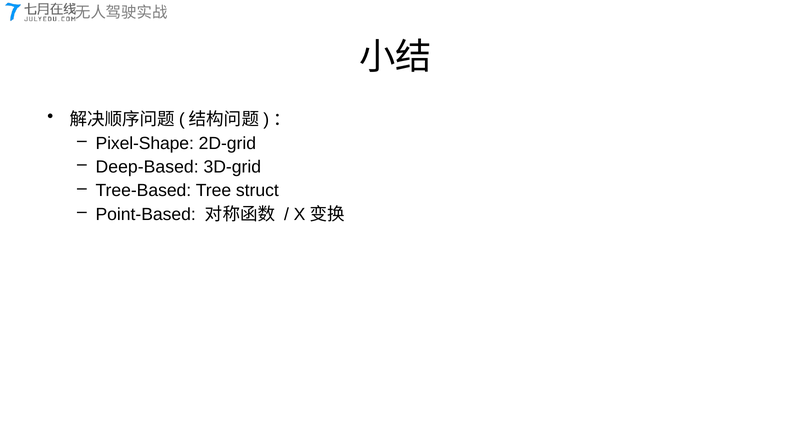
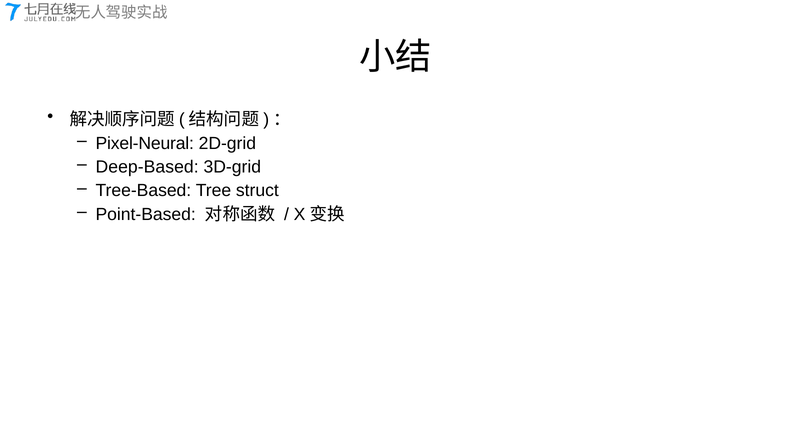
Pixel-Shape: Pixel-Shape -> Pixel-Neural (145, 143)
